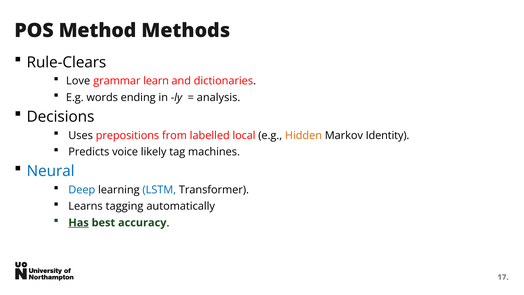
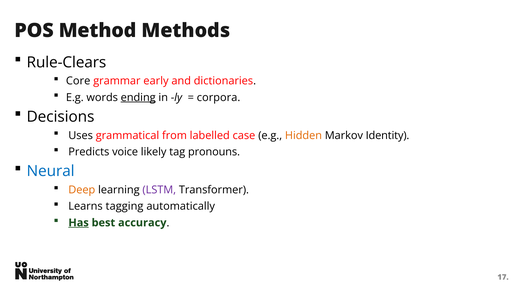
Love: Love -> Core (78, 81)
learn: learn -> early (156, 81)
ending underline: none -> present (138, 97)
analysis: analysis -> corpora (219, 97)
prepositions: prepositions -> grammatical (127, 135)
local: local -> case (244, 135)
machines: machines -> pronouns (214, 152)
Deep colour: blue -> orange (82, 190)
LSTM colour: blue -> purple (159, 190)
